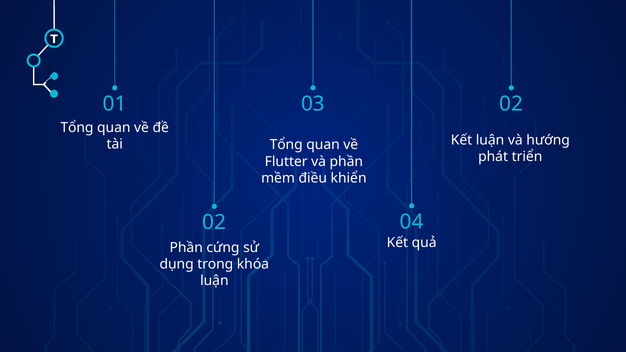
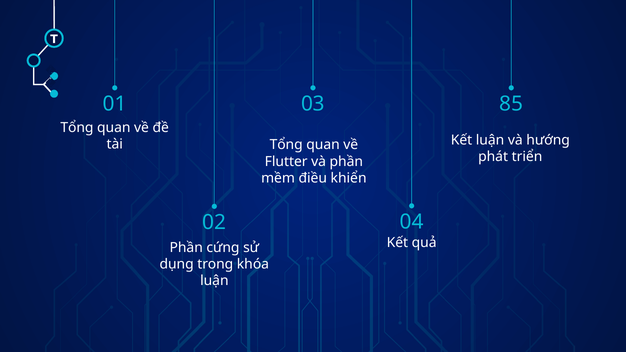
03 02: 02 -> 85 (511, 104)
